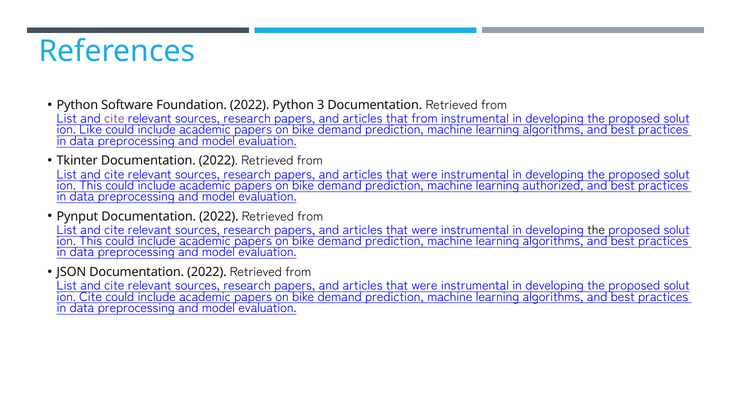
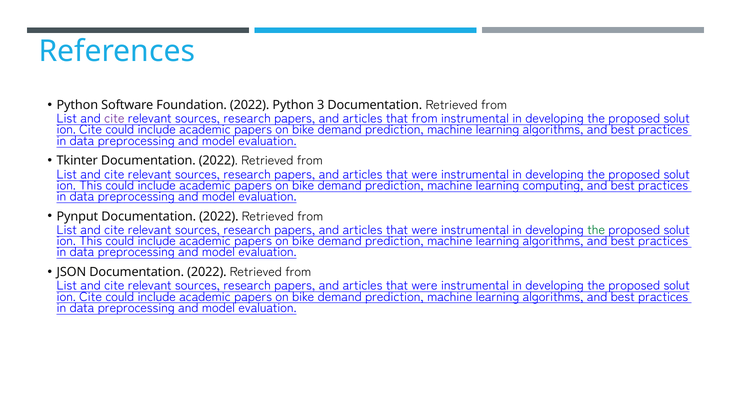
Like: Like -> Cite (91, 130)
authorized: authorized -> computing (553, 186)
the colour: black -> green (596, 230)
